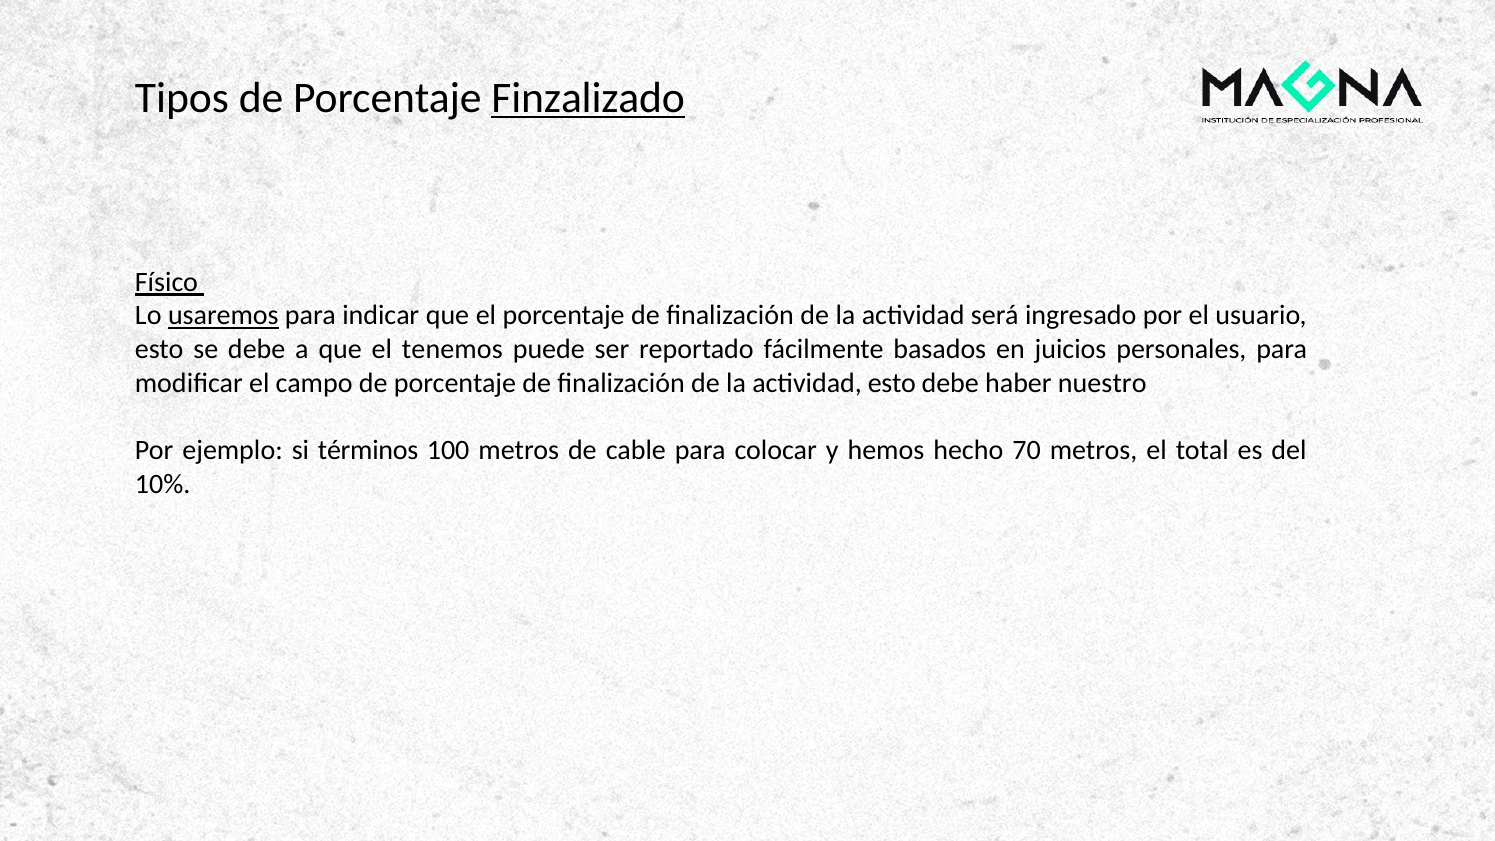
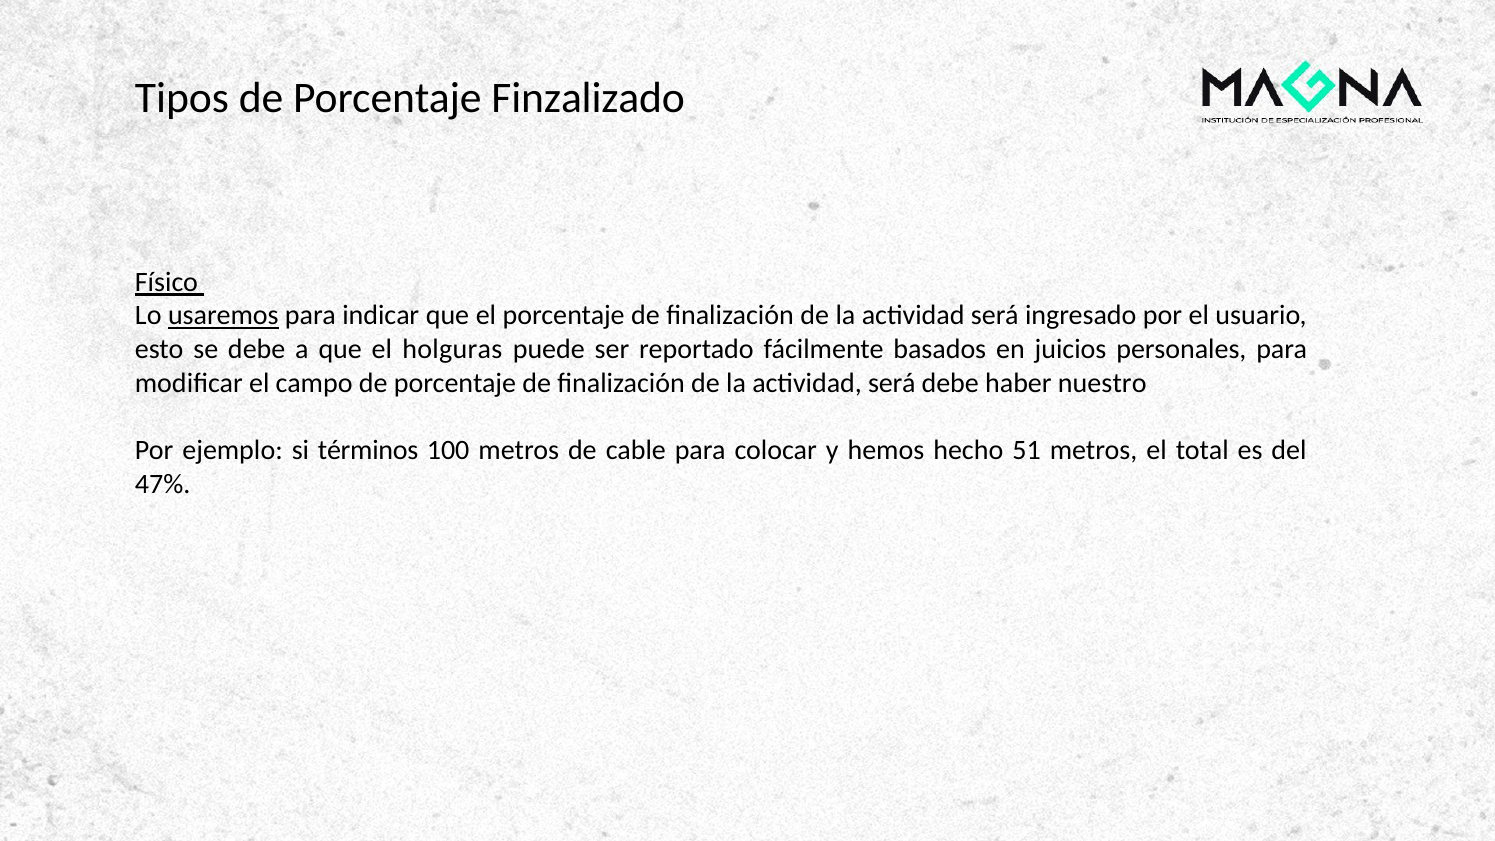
Finzalizado underline: present -> none (588, 98)
tenemos: tenemos -> holguras (452, 349)
esto: esto -> será (892, 383)
70: 70 -> 51 (1027, 450)
10%: 10% -> 47% (163, 484)
